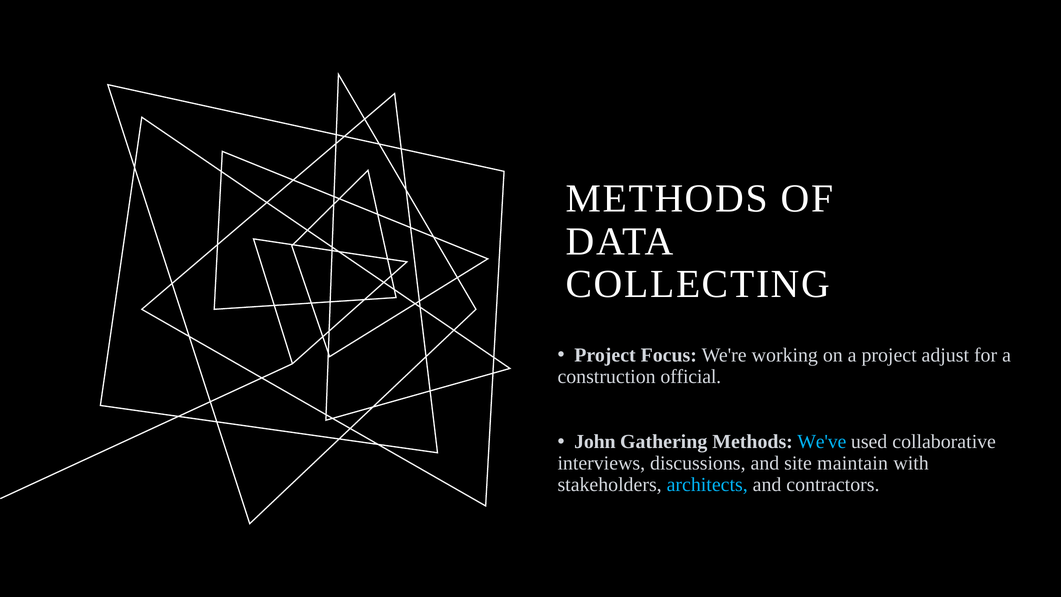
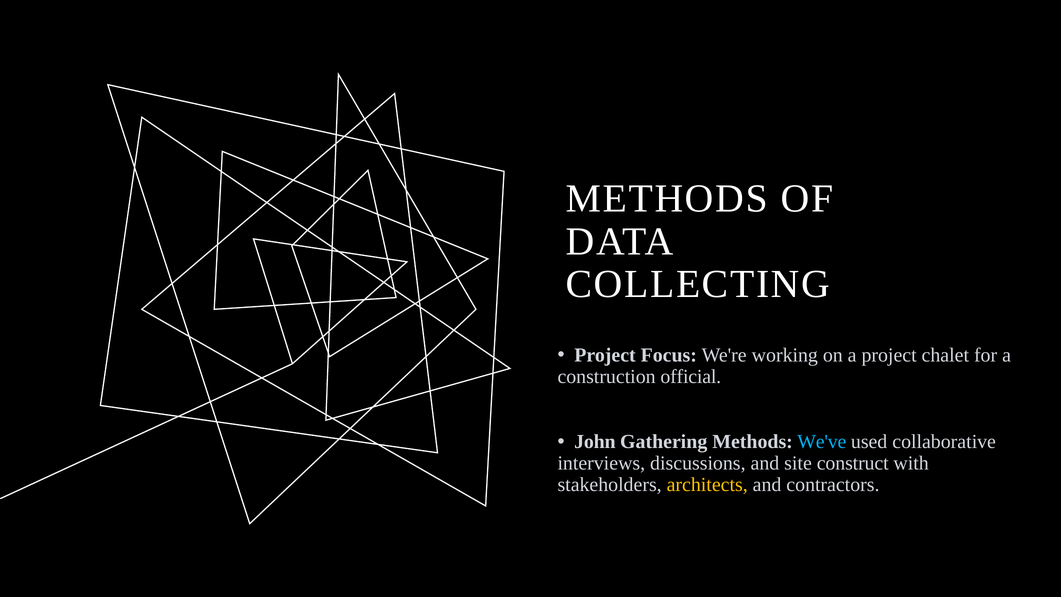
adjust: adjust -> chalet (945, 355)
maintain: maintain -> construct (853, 463)
architects colour: light blue -> yellow (707, 485)
